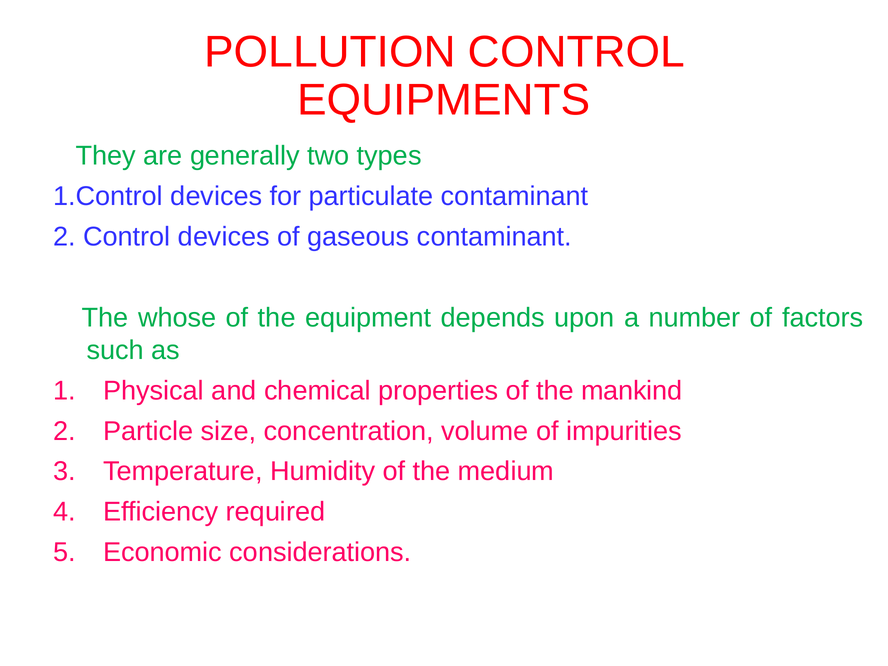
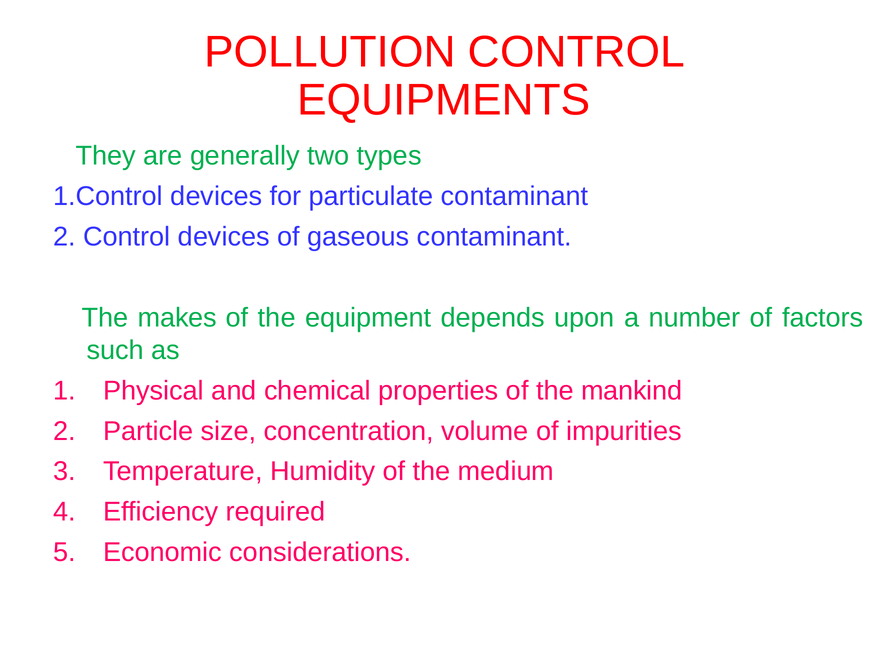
whose: whose -> makes (177, 318)
